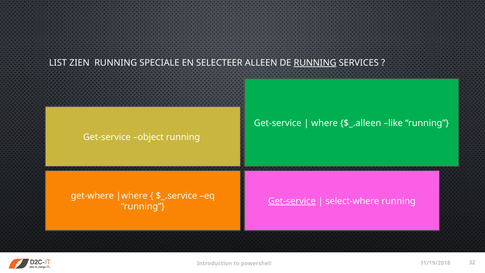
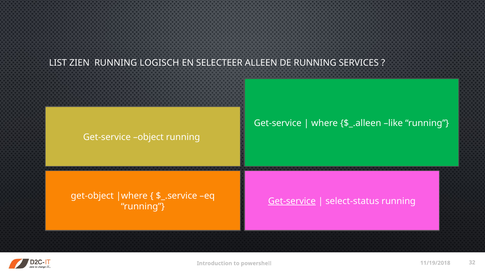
SPECIALE: SPECIALE -> LOGISCH (159, 63)
RUNNING underline: present -> none (315, 63)
get-where: get-where -> get-object (92, 196)
select-where: select-where -> select-status (352, 201)
